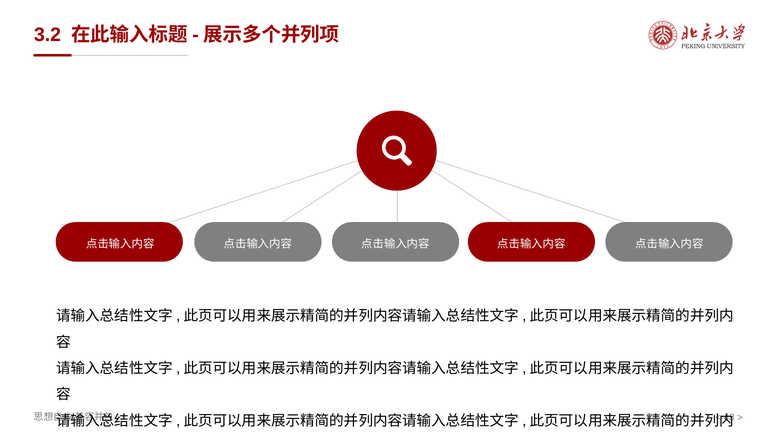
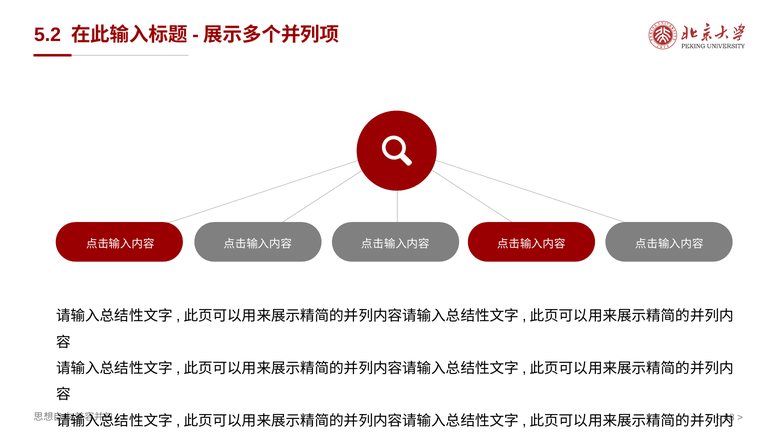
3.2: 3.2 -> 5.2 (48, 35)
